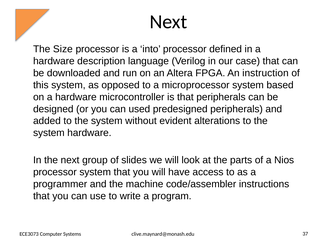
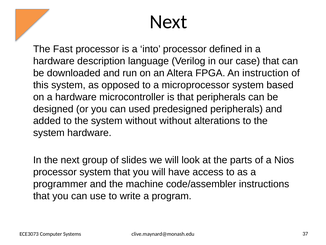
Size: Size -> Fast (63, 49)
without evident: evident -> without (175, 121)
